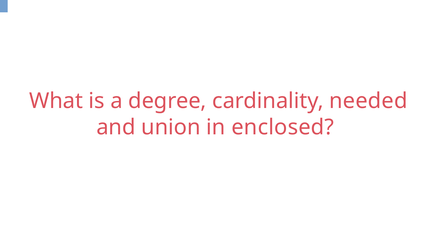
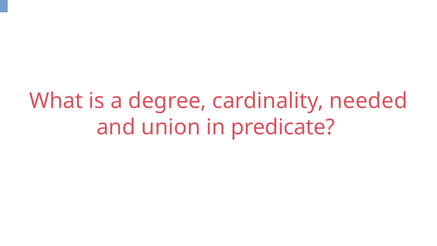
enclosed: enclosed -> predicate (283, 127)
